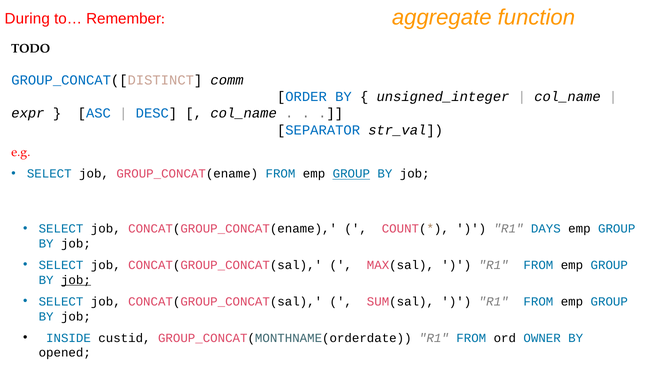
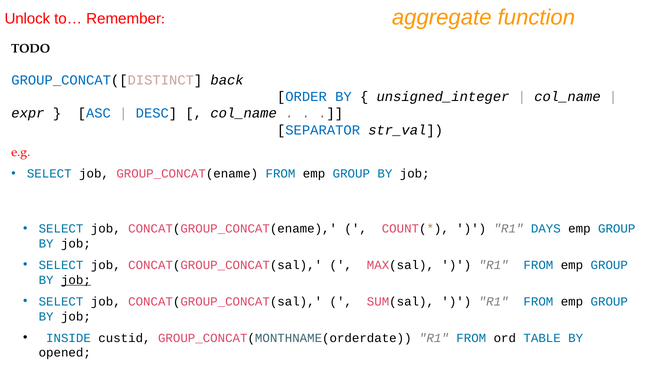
During: During -> Unlock (27, 19)
comm: comm -> back (227, 80)
GROUP underline: present -> none (351, 174)
OWNER: OWNER -> TABLE (542, 338)
